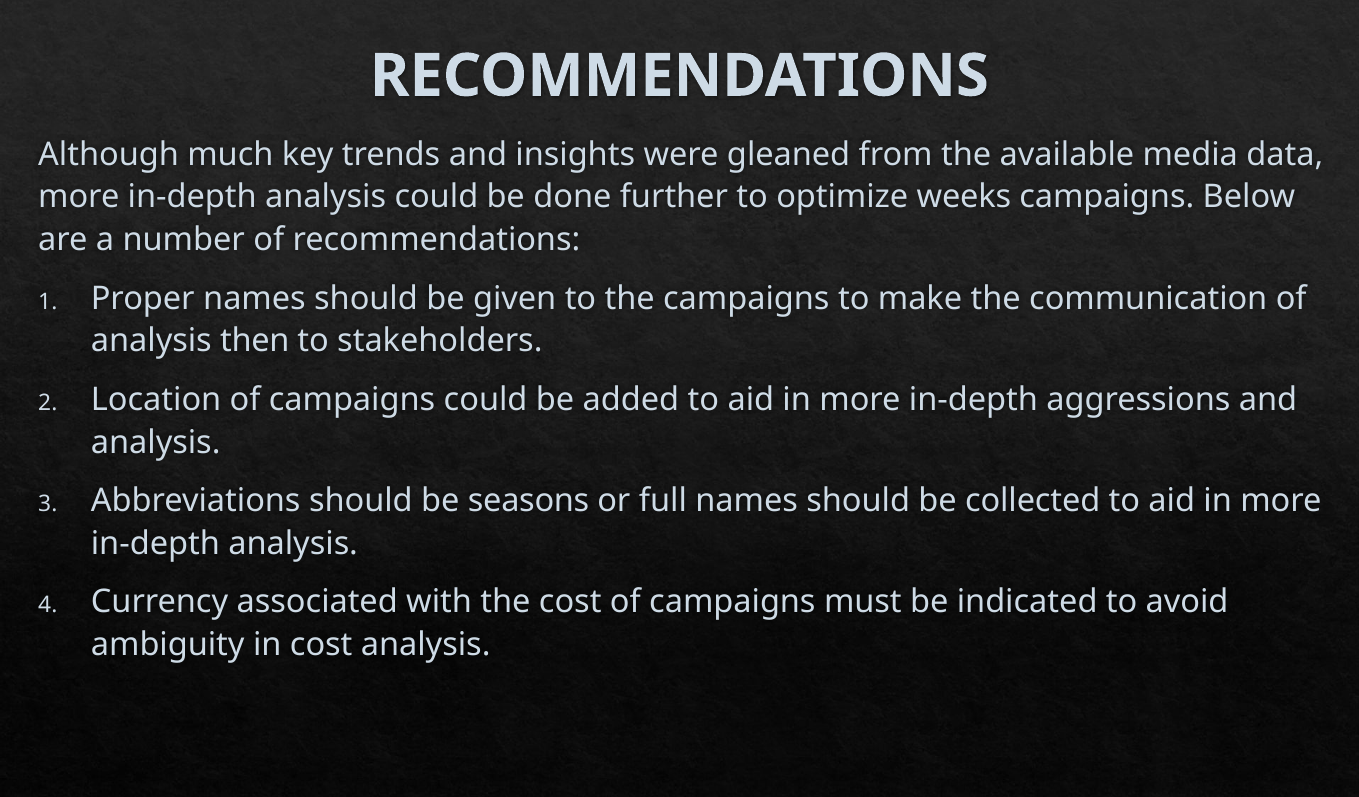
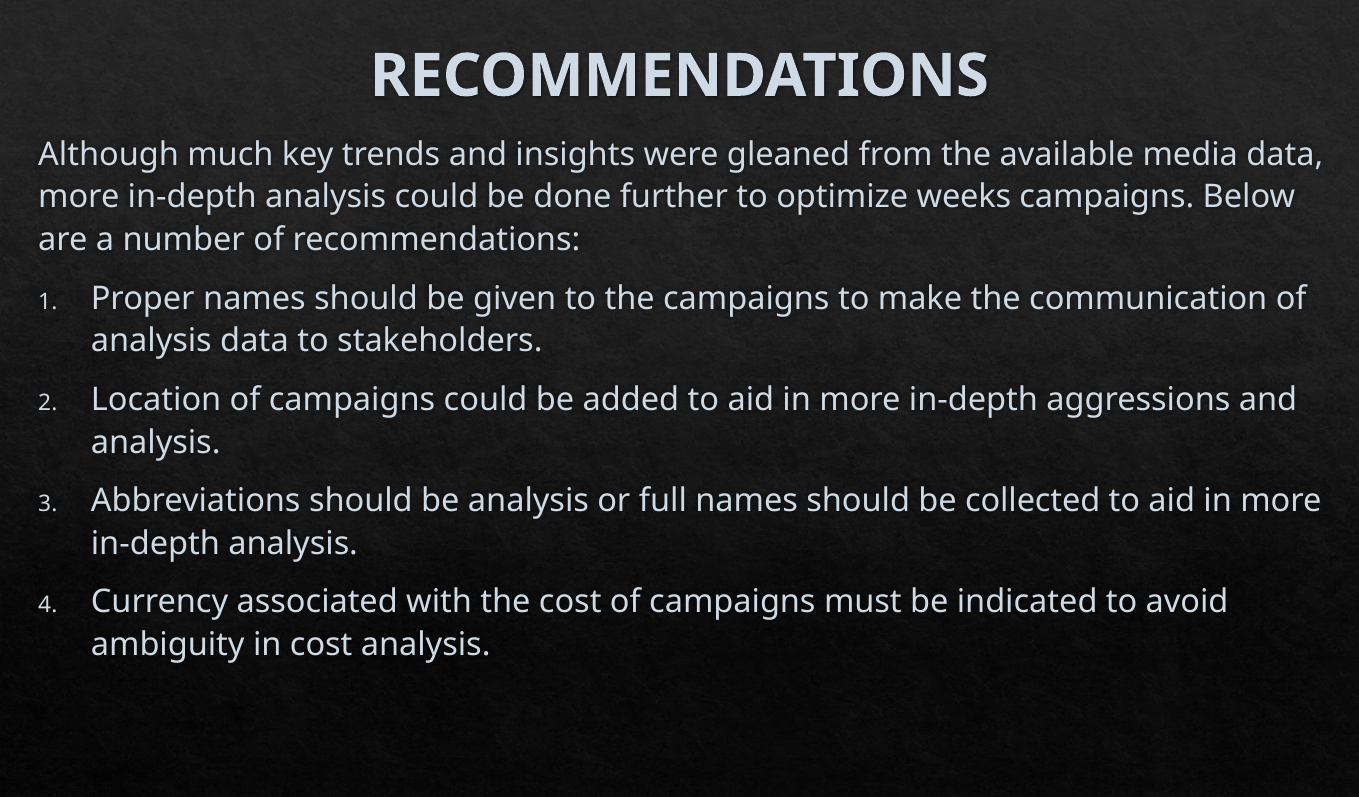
analysis then: then -> data (255, 341)
be seasons: seasons -> analysis (528, 500)
